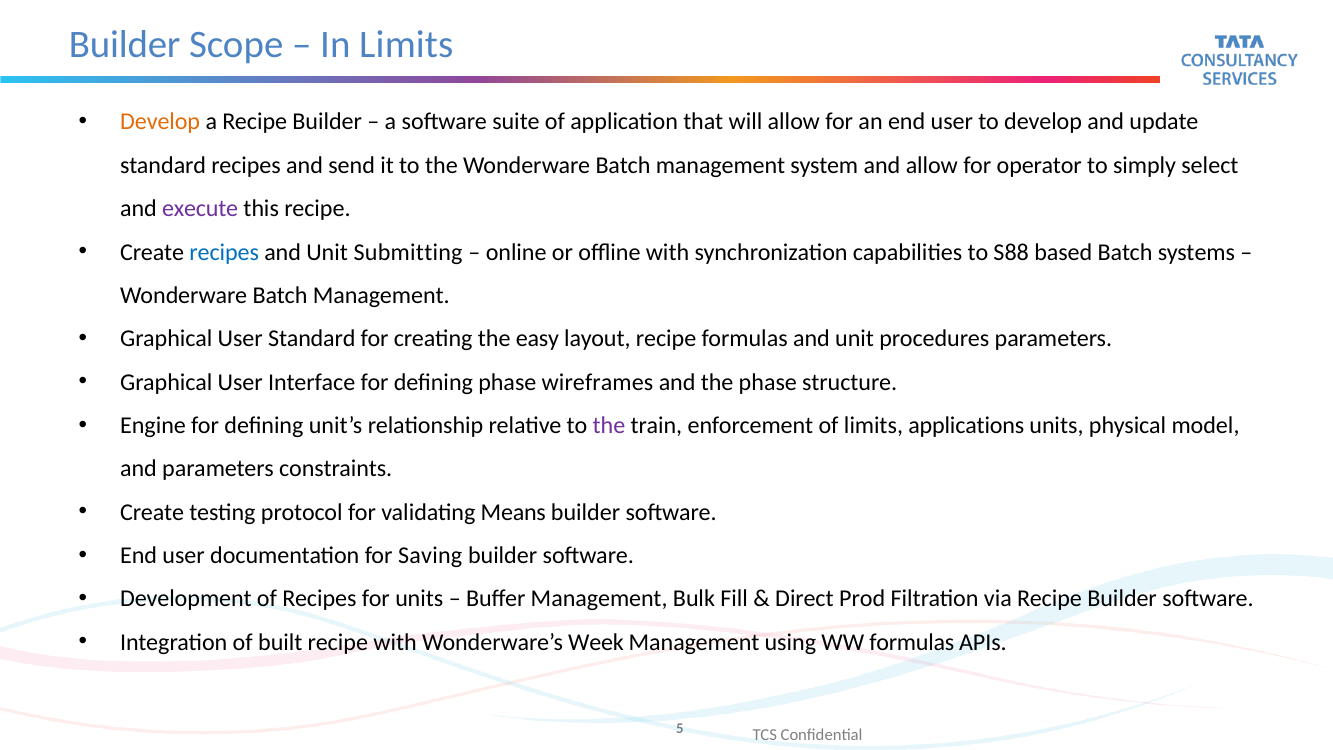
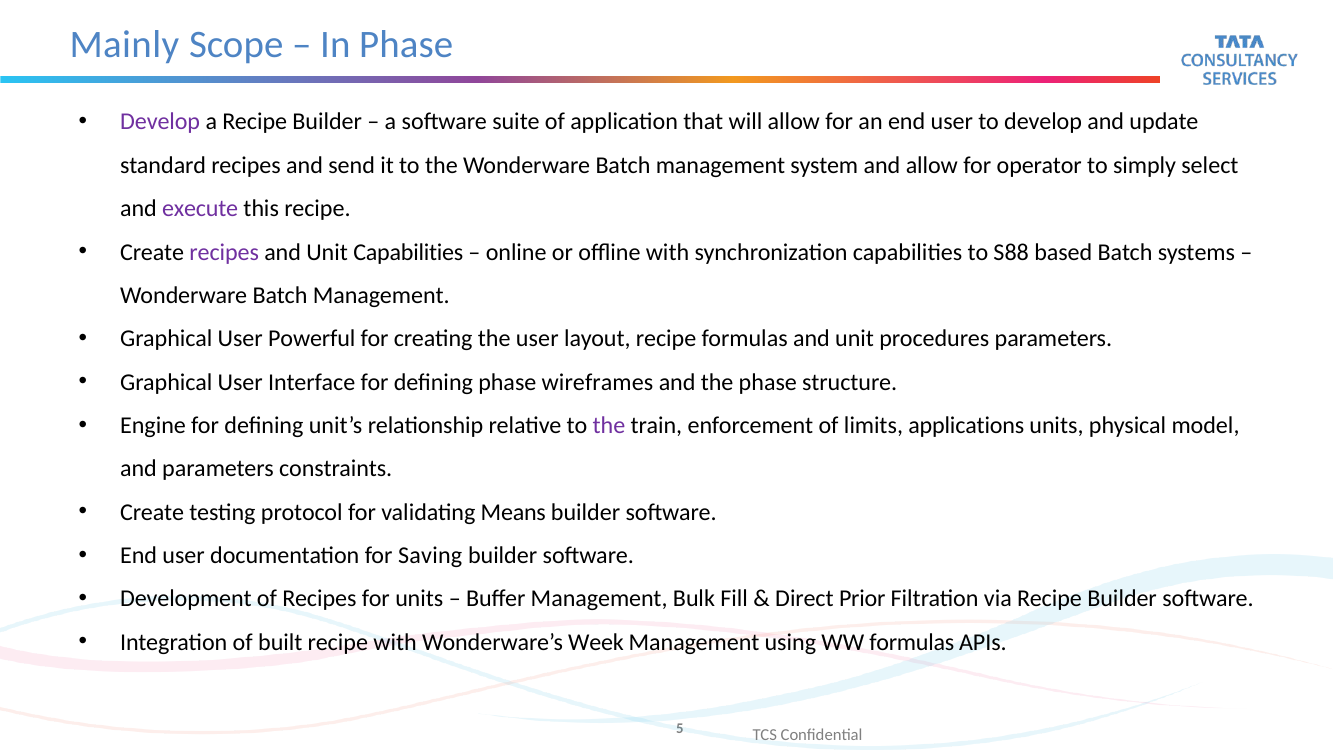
Builder: Builder -> Mainly (124, 44)
In Limits: Limits -> Phase (406, 44)
Develop colour: orange -> purple (160, 122)
recipes colour: blue -> purple (224, 252)
Unit Submitting: Submitting -> Capabilities (408, 252)
User Standard: Standard -> Powerful (312, 339)
the easy: easy -> user (537, 339)
Prod: Prod -> Prior (862, 599)
